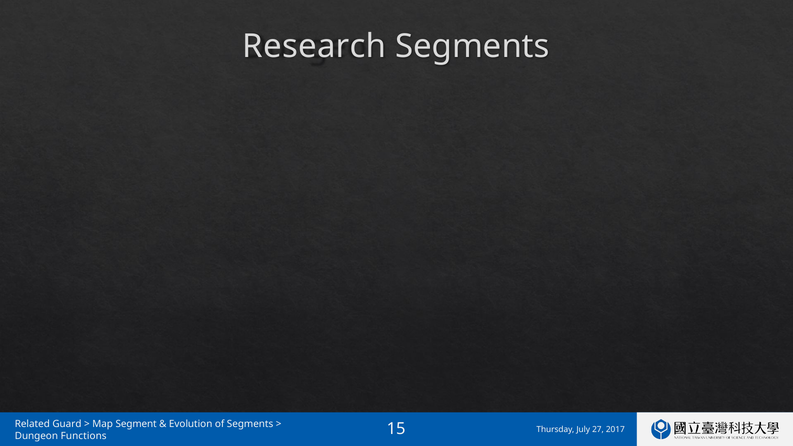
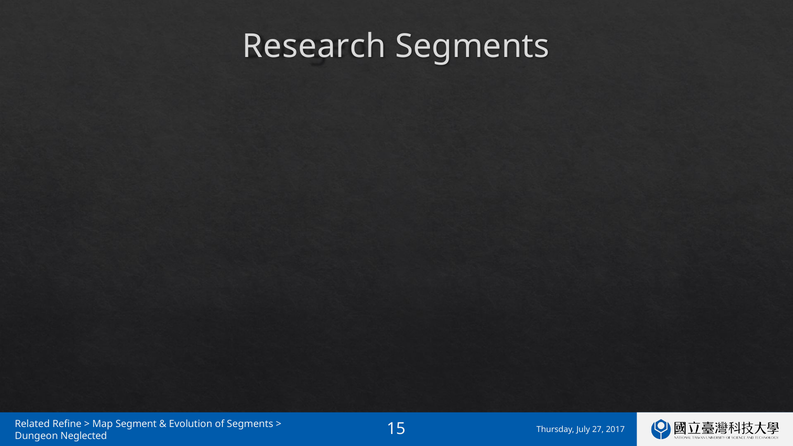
Guard: Guard -> Refine (67, 424)
Functions: Functions -> Neglected (84, 436)
